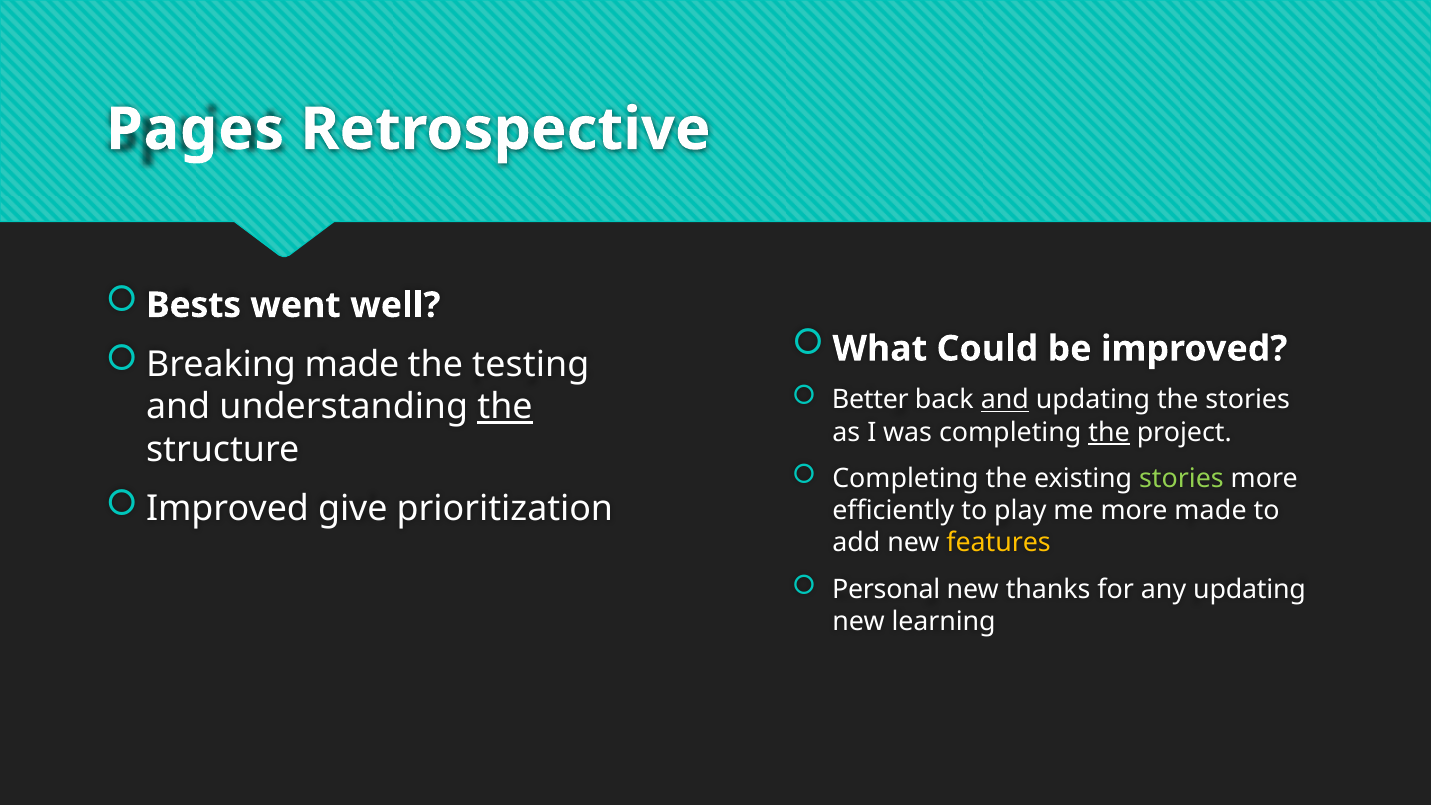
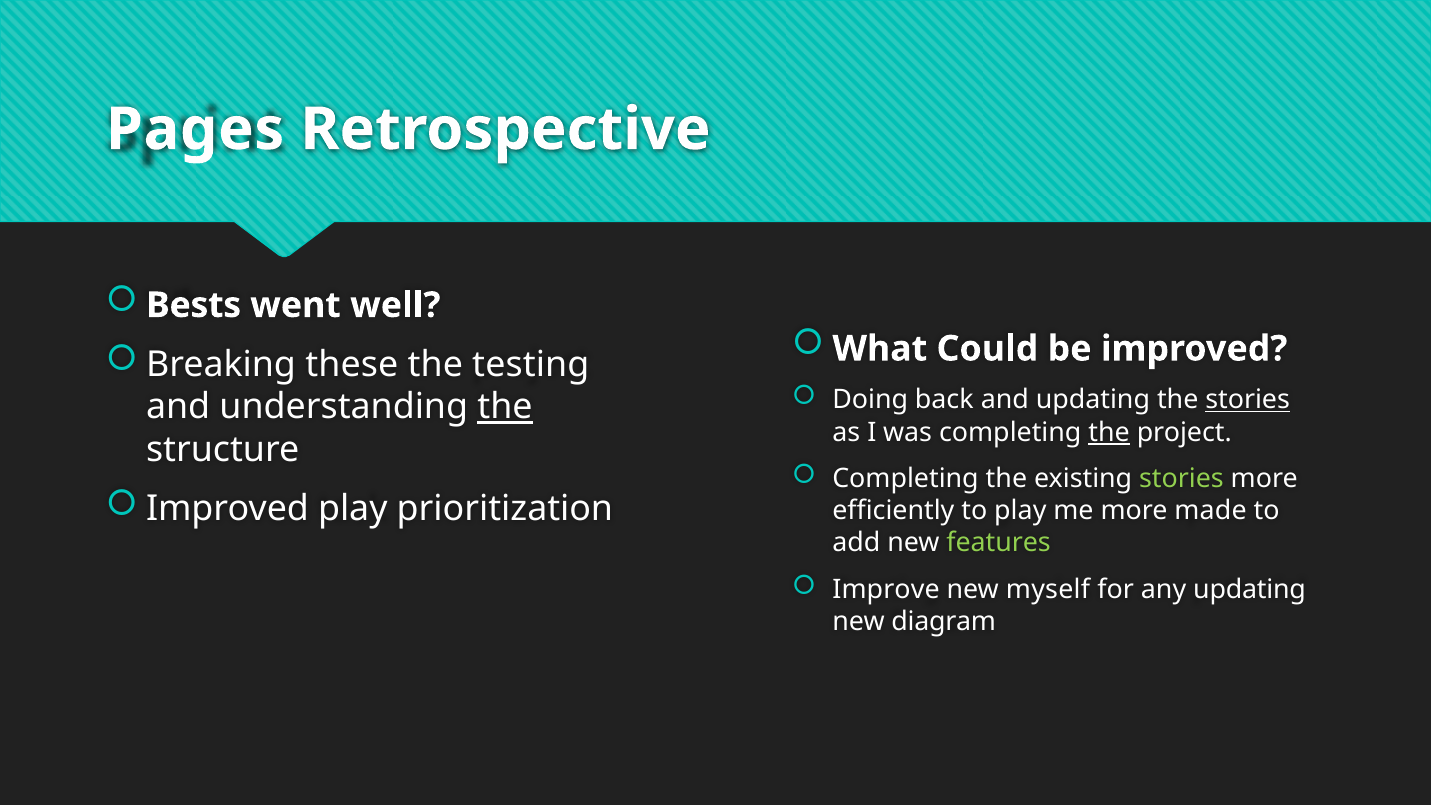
Breaking made: made -> these (352, 364)
Better: Better -> Doing (870, 400)
and underline: present -> none (1005, 400)
stories underline: none -> present (1248, 400)
Improved give: give -> play (353, 509)
features colour: yellow -> light green (999, 543)
Personal: Personal -> Improve (886, 590)
thanks: thanks -> myself (1048, 590)
learning: learning -> diagram (944, 622)
